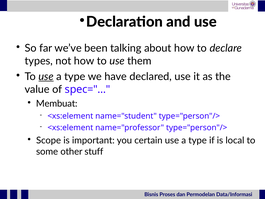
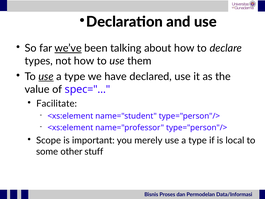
we’ve underline: none -> present (68, 48)
Membuat: Membuat -> Facilitate (57, 104)
certain: certain -> merely (148, 140)
